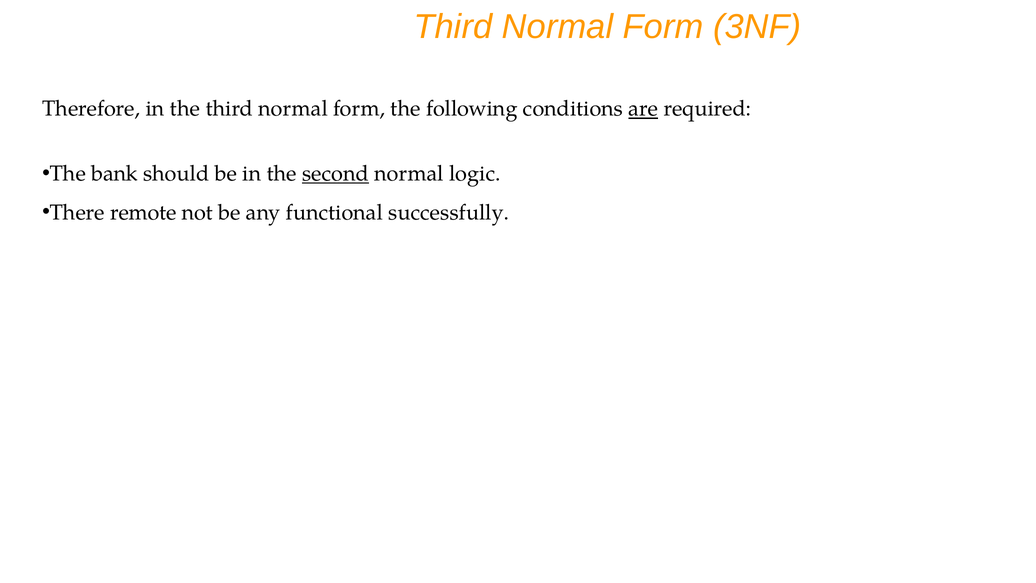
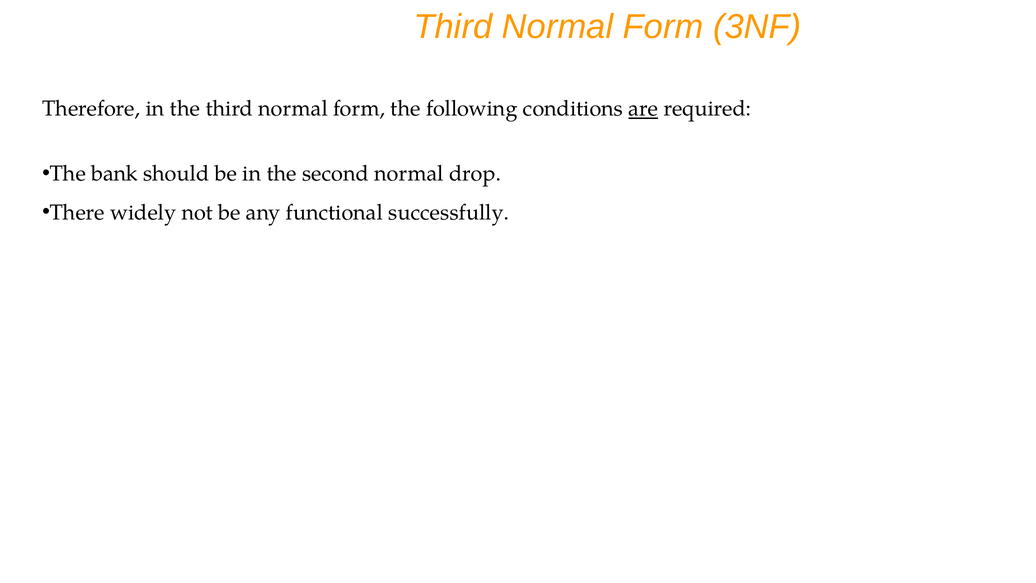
second underline: present -> none (336, 174)
logic: logic -> drop (475, 174)
remote: remote -> widely (143, 212)
